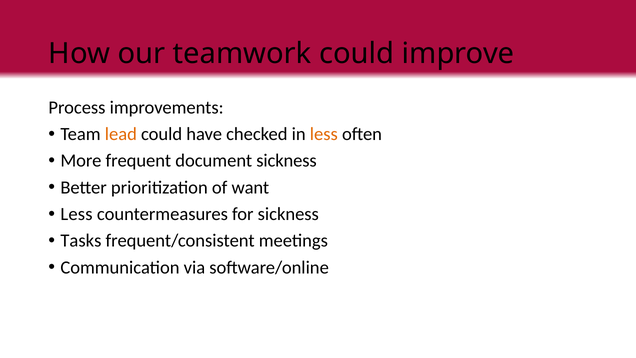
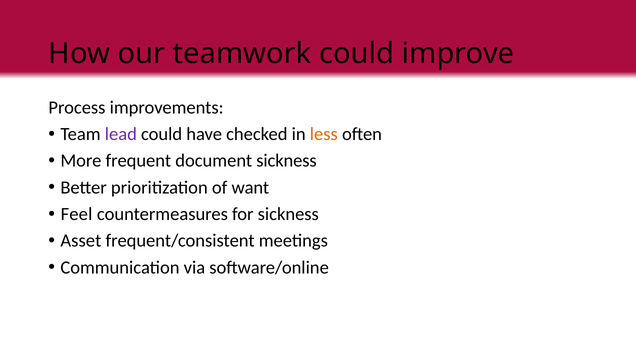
lead colour: orange -> purple (121, 134)
Less: Less -> Feel (77, 214)
Tasks: Tasks -> Asset (81, 241)
